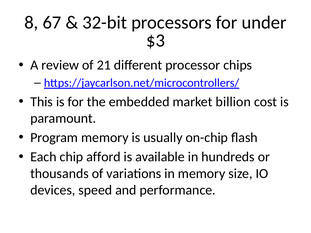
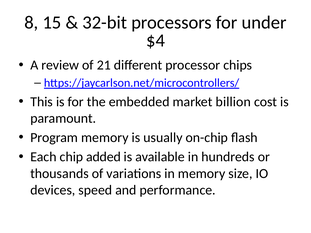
67: 67 -> 15 (52, 23)
$3: $3 -> $4 (156, 40)
afford: afford -> added (103, 157)
